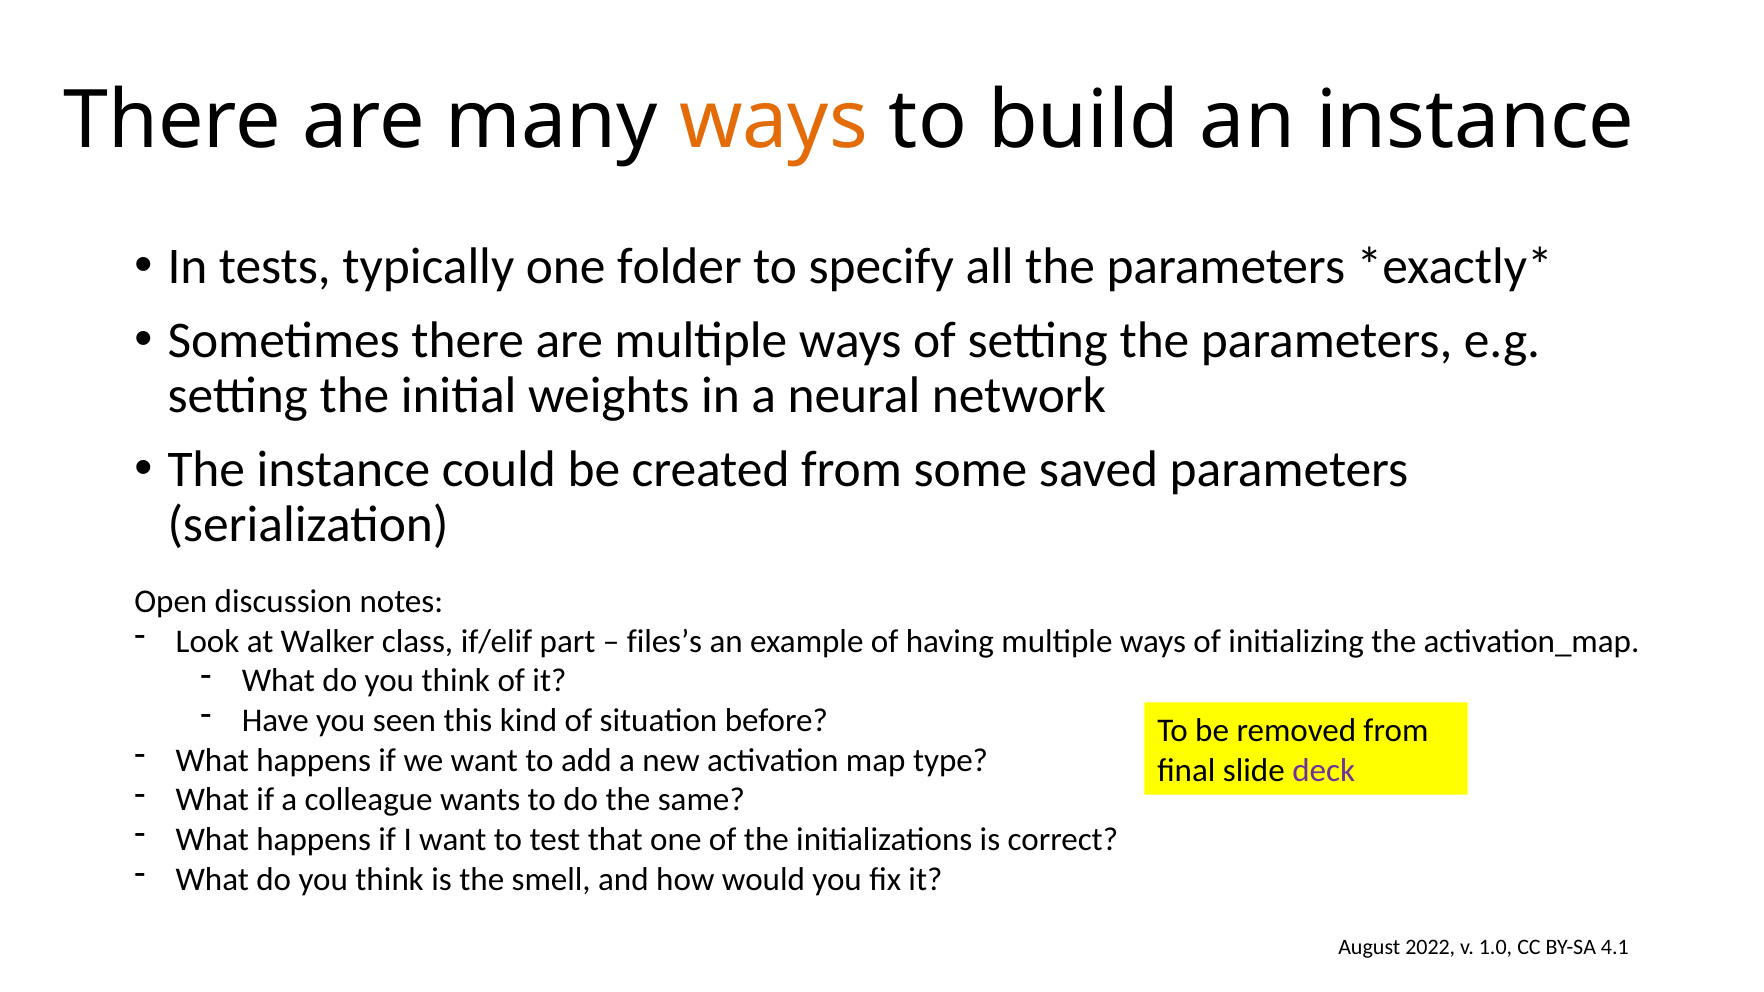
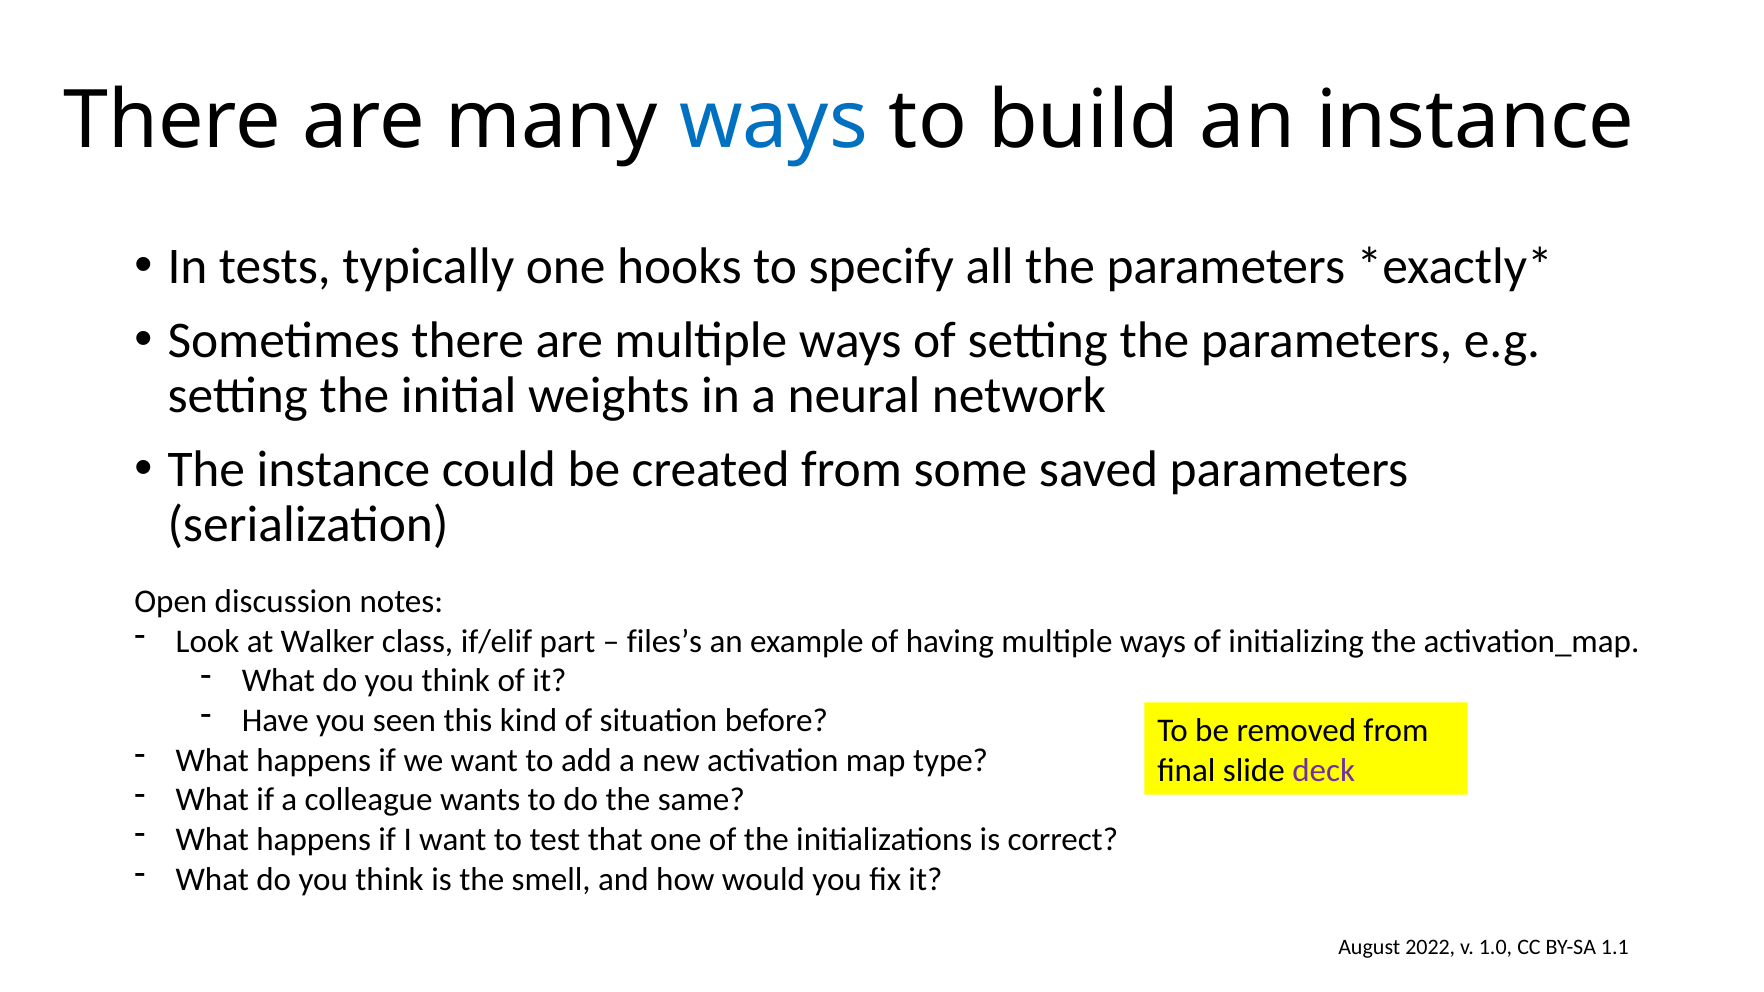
ways colour: orange -> blue (774, 121)
folder: folder -> hooks (679, 266)
4.1: 4.1 -> 1.1 (1615, 947)
